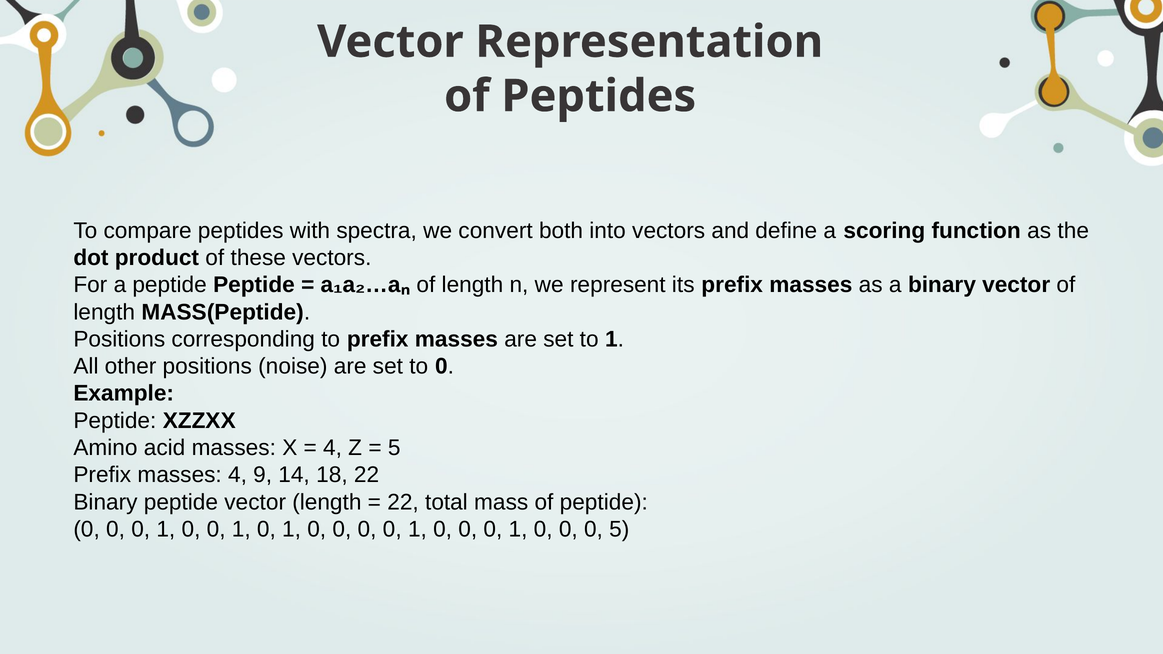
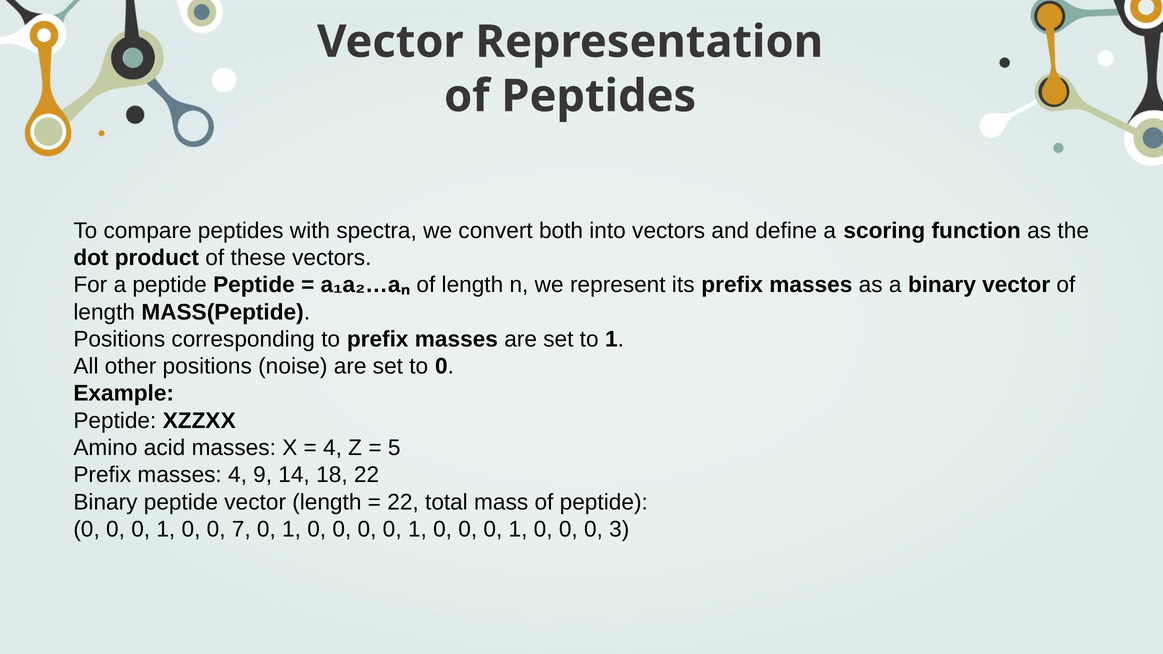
1 0 0 1: 1 -> 7 (241, 529)
0 5: 5 -> 3 (619, 529)
